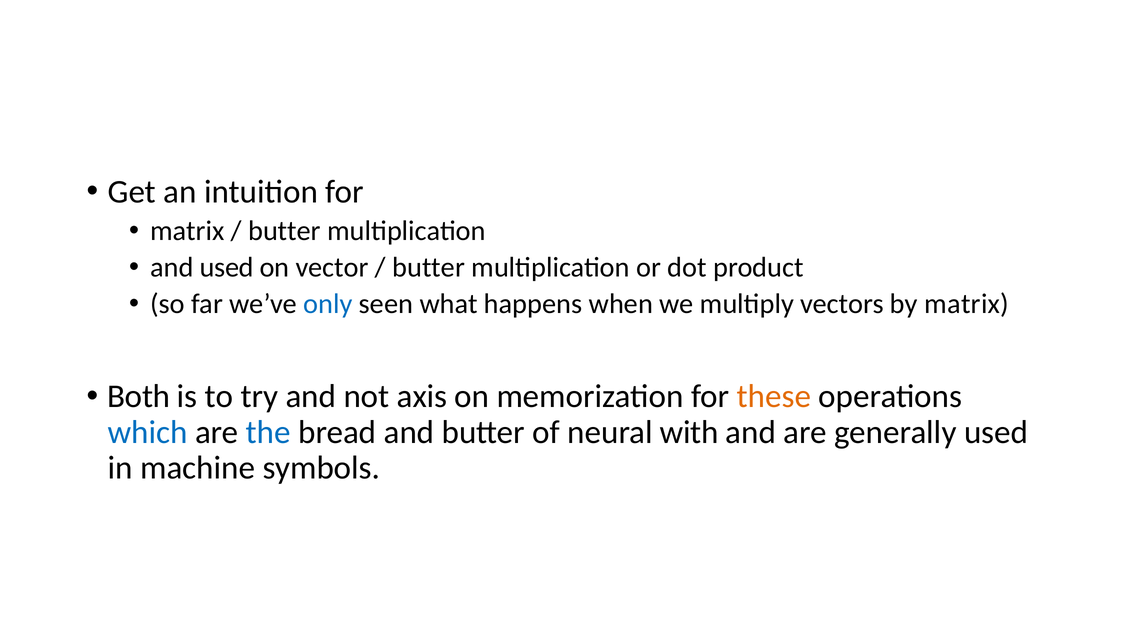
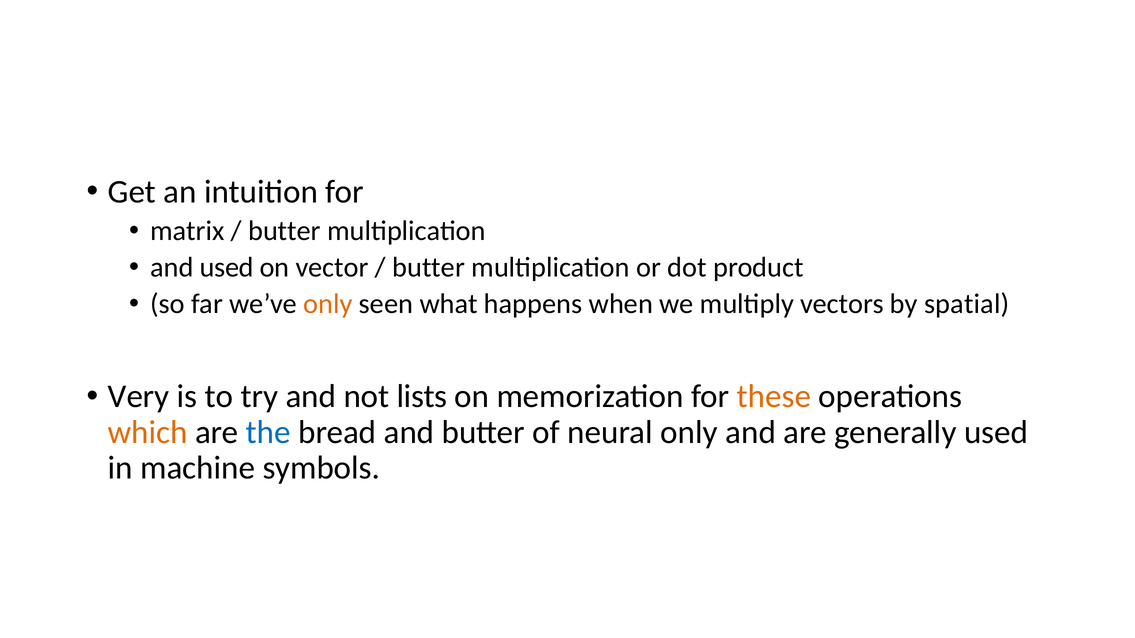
only colour: blue -> orange (328, 304)
by matrix: matrix -> spatial (967, 304)
Both: Both -> Very (139, 397)
axis: axis -> lists (422, 397)
which colour: blue -> orange (148, 432)
neural with: with -> only (689, 432)
